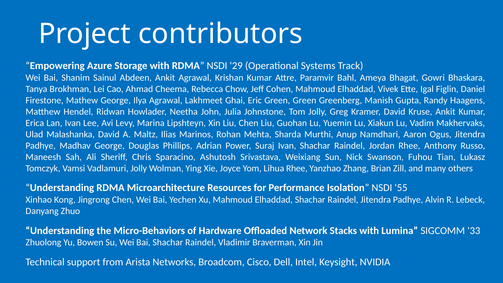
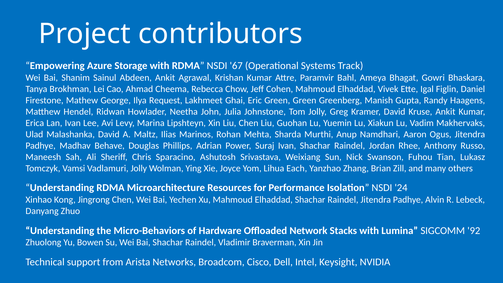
29: 29 -> 67 (236, 66)
Ilya Agrawal: Agrawal -> Request (166, 100)
Madhav George: George -> Behave (110, 146)
Lihua Rhee: Rhee -> Each (297, 168)
NSDI 55: 55 -> 24 (401, 188)
33: 33 -> 92 (474, 231)
